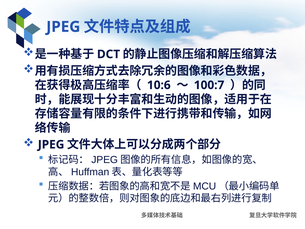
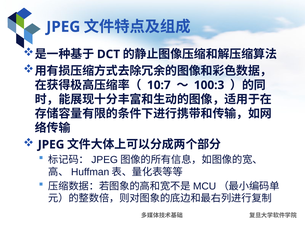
10:6: 10:6 -> 10:7 (159, 85)
100:7: 100:7 -> 100:3 (209, 85)
